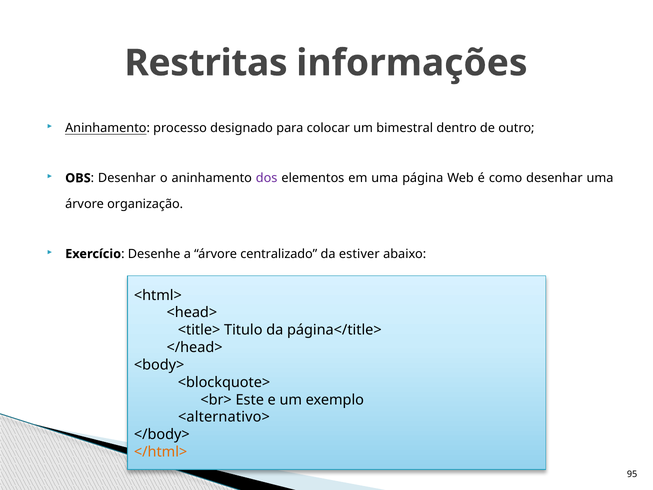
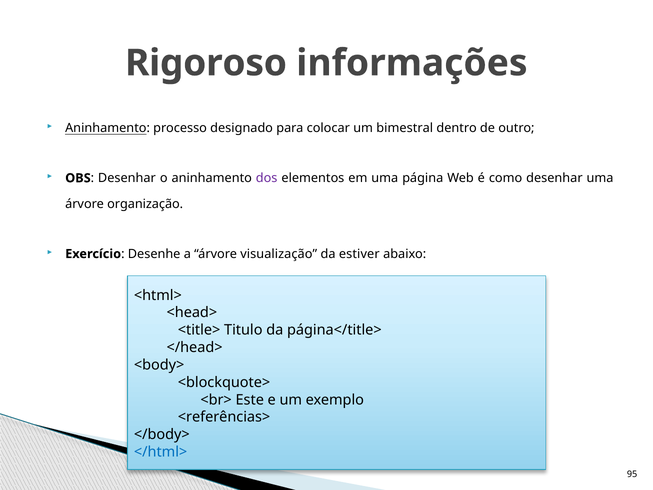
Restritas: Restritas -> Rigoroso (206, 63)
centralizado: centralizado -> visualização (279, 254)
<alternativo>: <alternativo> -> <referências> (224, 417)
</html> colour: orange -> blue (161, 452)
